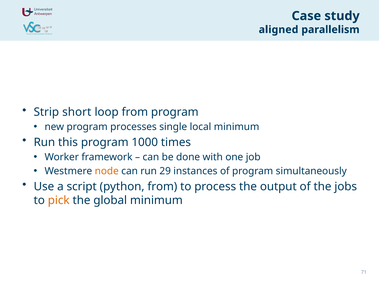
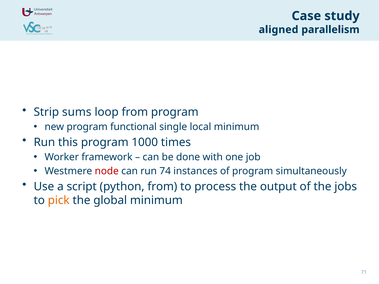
short: short -> sums (77, 112)
processes: processes -> functional (134, 127)
node colour: orange -> red (107, 171)
29: 29 -> 74 (165, 171)
